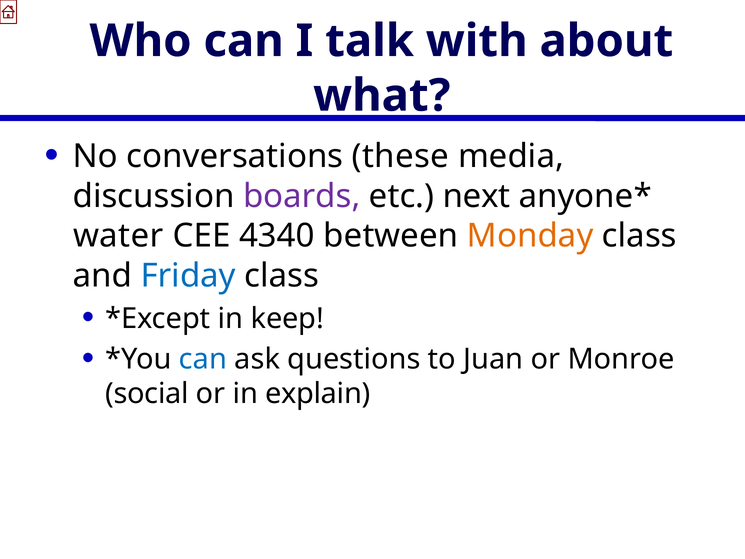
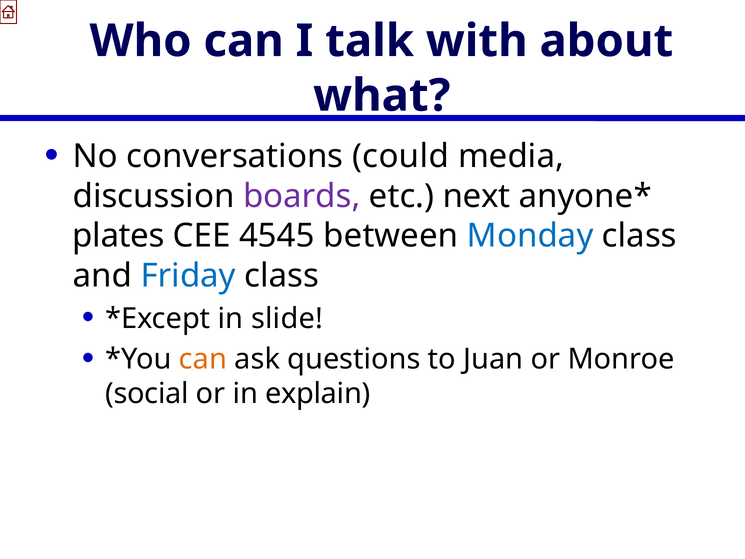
these: these -> could (401, 156)
water: water -> plates (119, 236)
4340: 4340 -> 4545 (277, 236)
Monday colour: orange -> blue (530, 236)
keep: keep -> slide (287, 318)
can colour: blue -> orange (203, 359)
